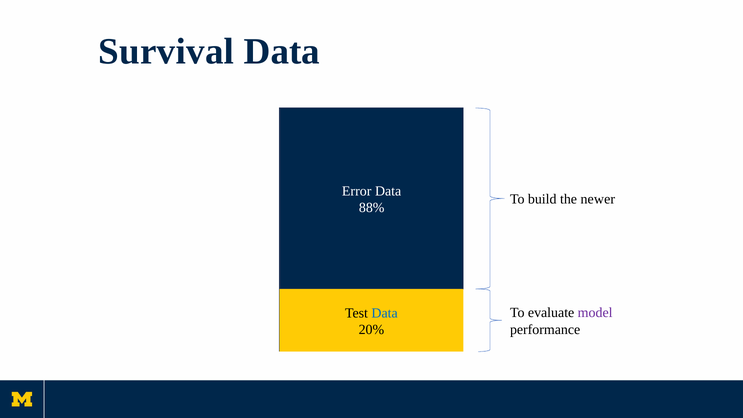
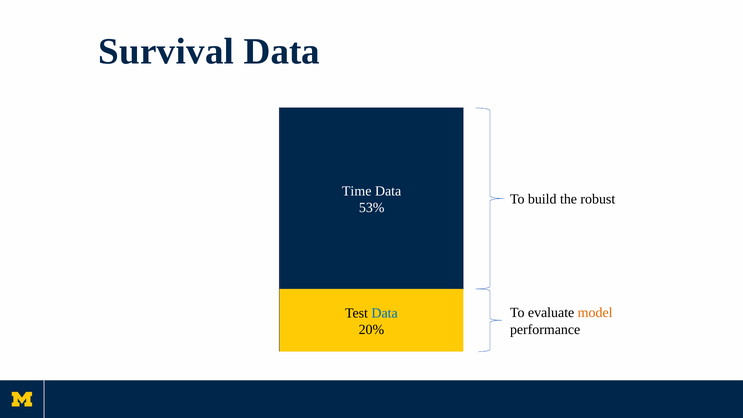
Error: Error -> Time (357, 191)
newer: newer -> robust (598, 199)
88%: 88% -> 53% (372, 208)
model colour: purple -> orange (595, 313)
